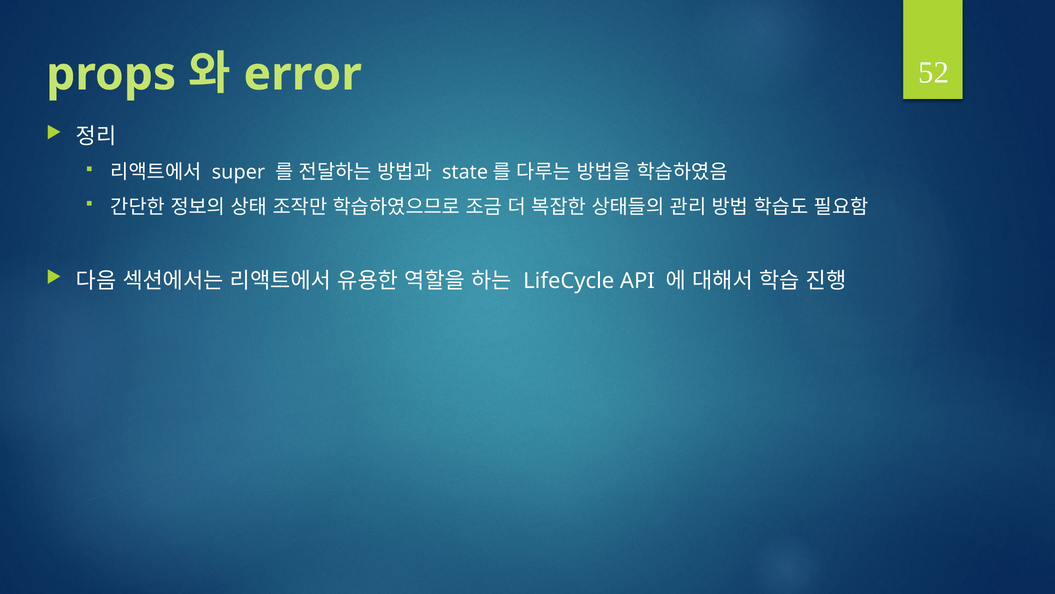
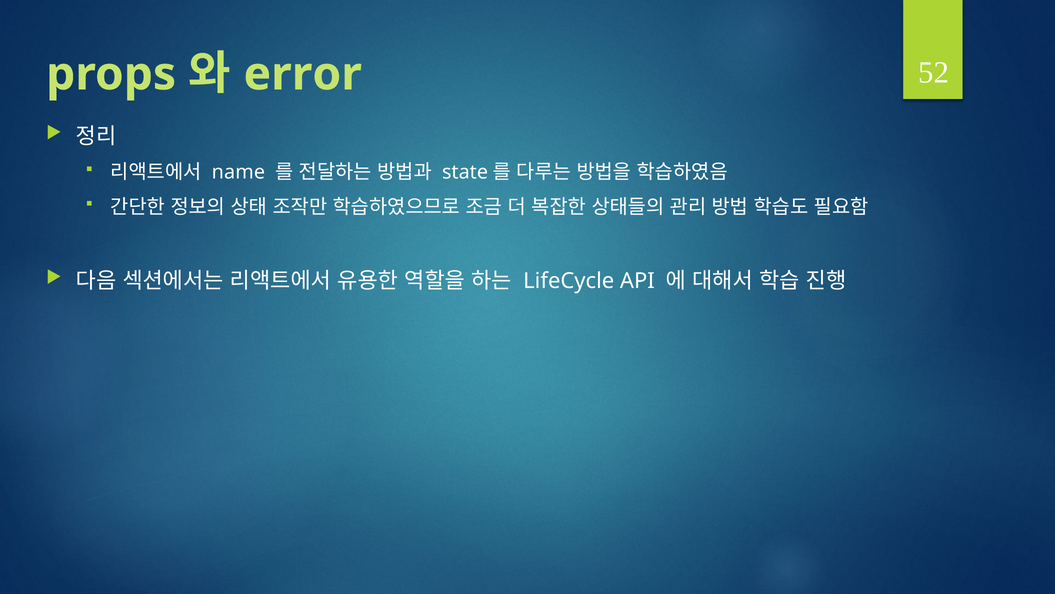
super: super -> name (238, 172)
